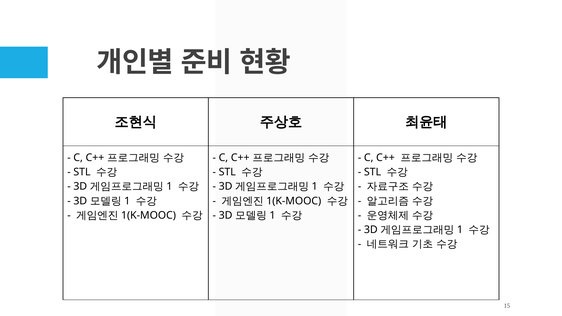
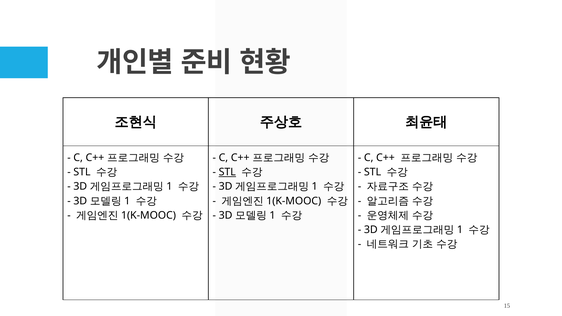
STL underline: none -> present (227, 172)
